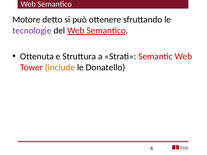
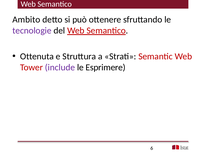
Motore: Motore -> Ambito (26, 20)
include colour: orange -> purple (60, 67)
Donatello: Donatello -> Esprimere (106, 67)
